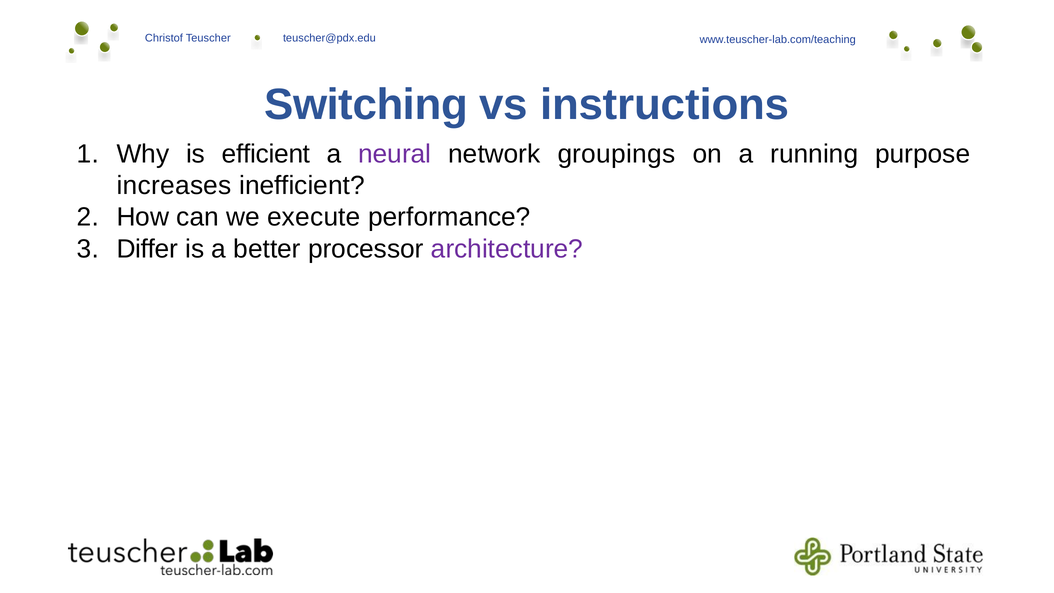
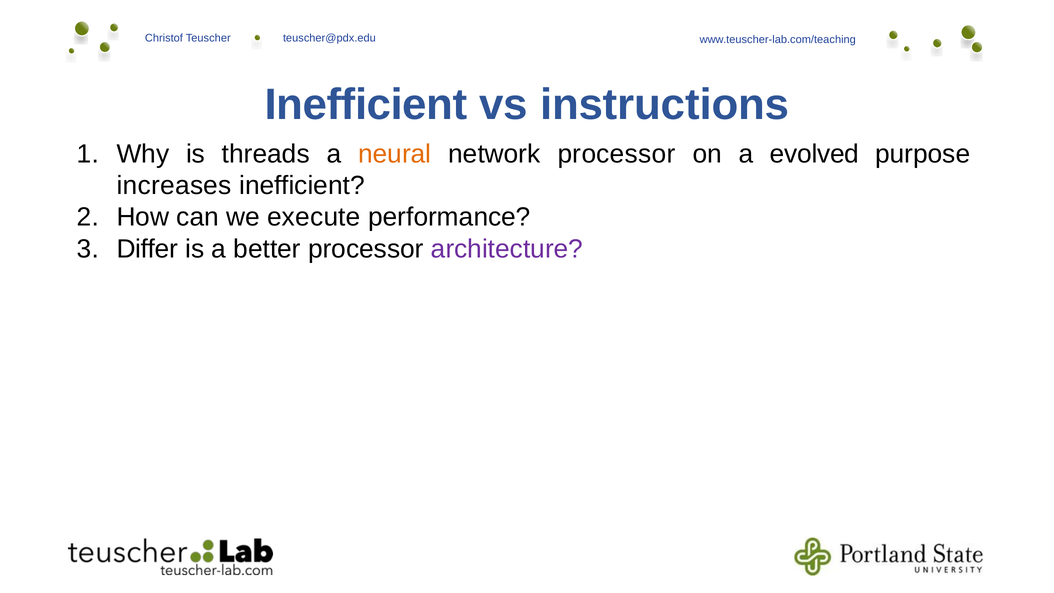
Switching: Switching -> Inefficient (366, 105)
efficient: efficient -> threads (266, 154)
neural colour: purple -> orange (395, 154)
network groupings: groupings -> processor (616, 154)
running: running -> evolved (814, 154)
